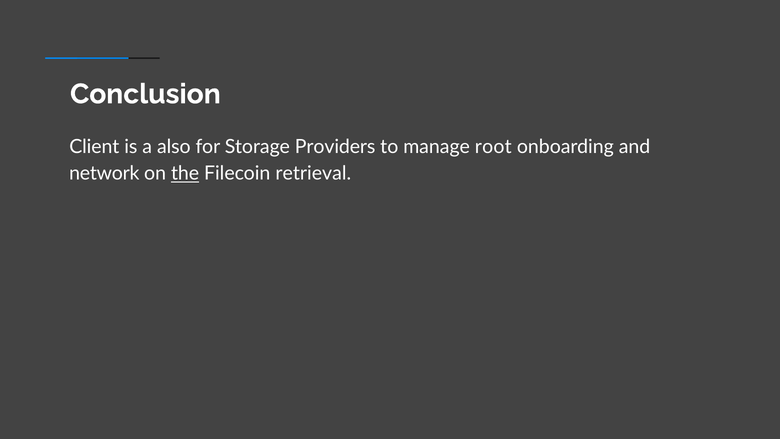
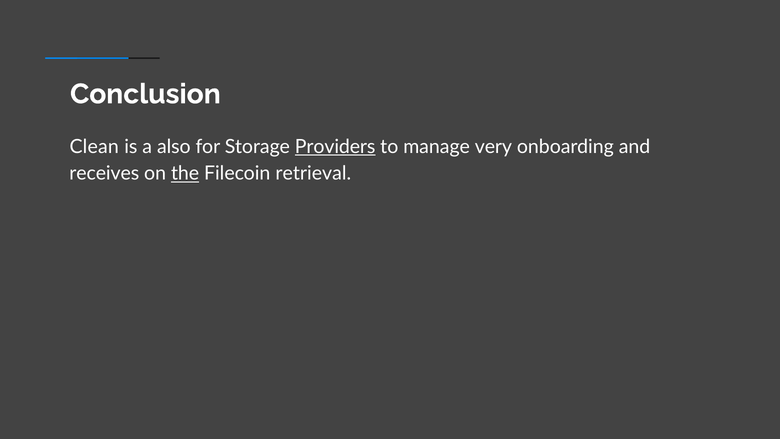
Client: Client -> Clean (94, 146)
Providers underline: none -> present (335, 146)
root: root -> very (493, 146)
network: network -> receives (104, 173)
